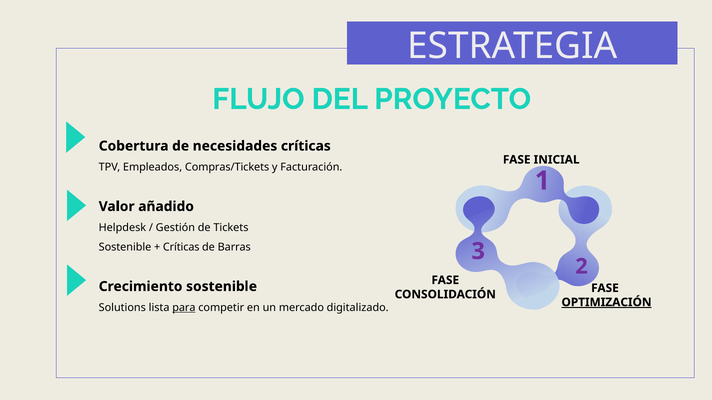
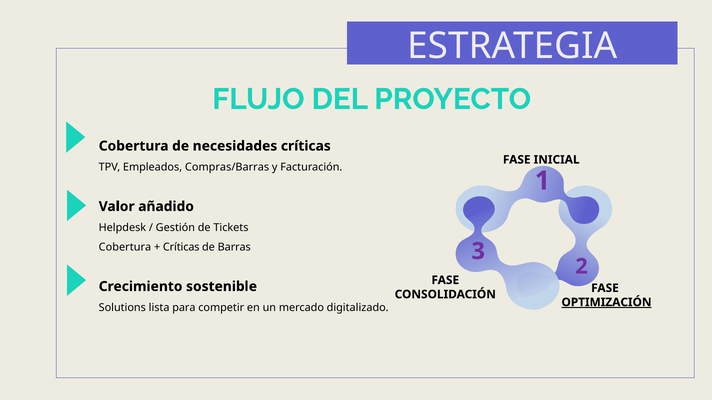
Compras/Tickets: Compras/Tickets -> Compras/Barras (227, 167)
Sostenible: Sostenible -> Cobertura (125, 247)
para underline: present -> none (184, 308)
